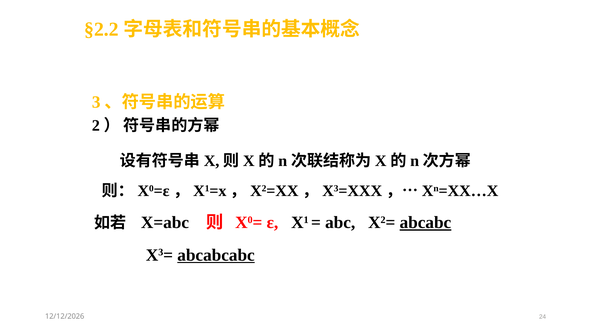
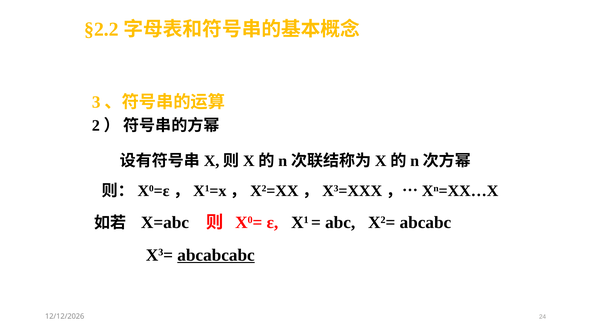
abcabc underline: present -> none (425, 223)
